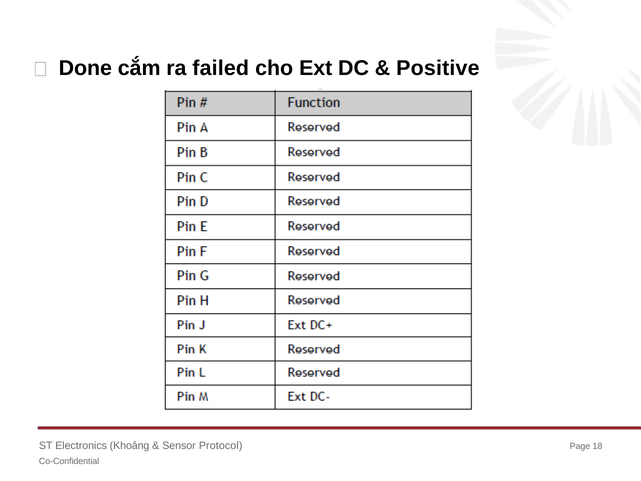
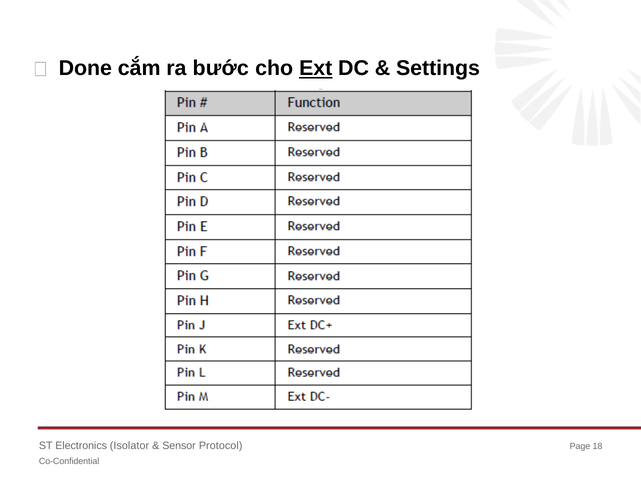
failed: failed -> bước (221, 68)
Ext underline: none -> present (316, 68)
Positive: Positive -> Settings (438, 68)
Khoảng: Khoảng -> Isolator (129, 445)
